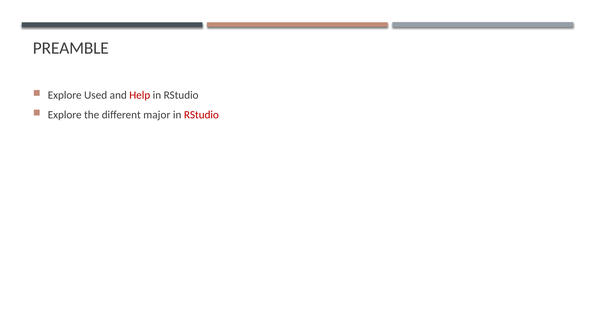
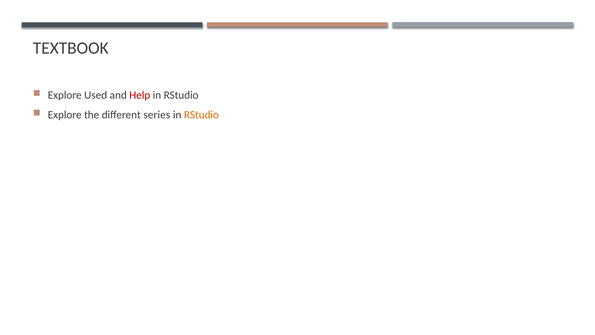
PREAMBLE: PREAMBLE -> TEXTBOOK (71, 48)
major: major -> series (157, 115)
RStudio colour: red -> orange (201, 115)
